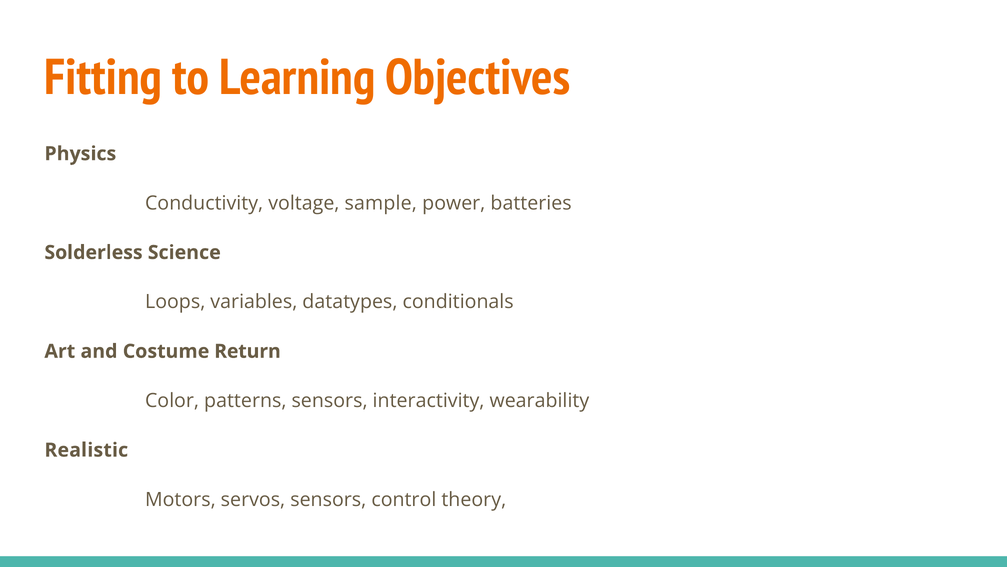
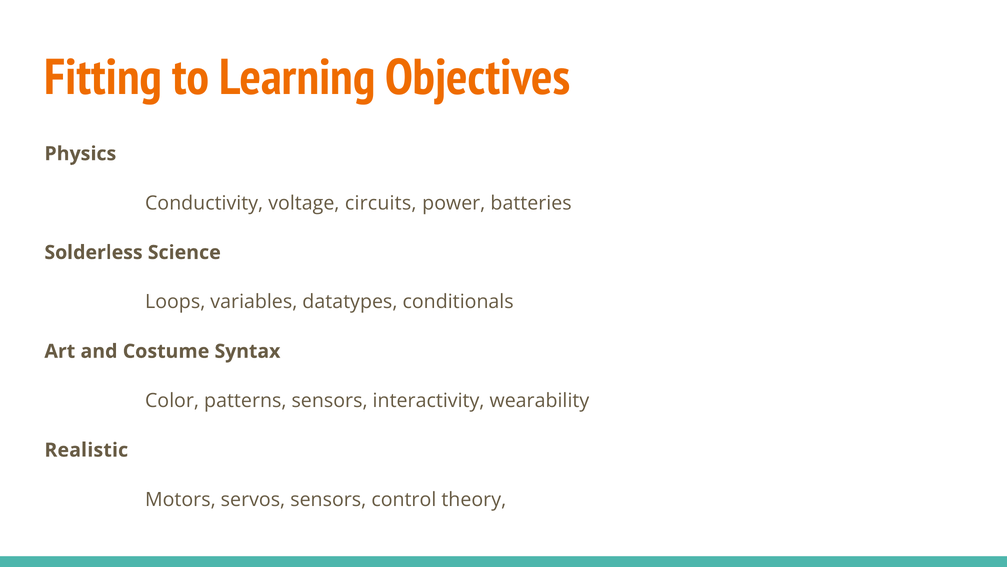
sample: sample -> circuits (381, 203)
Return: Return -> Syntax (247, 351)
